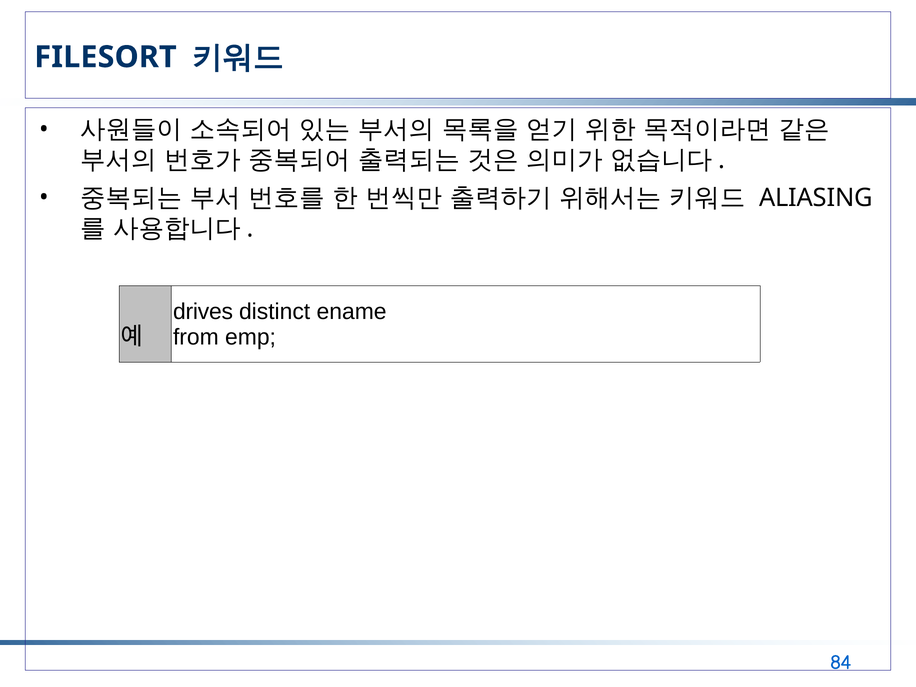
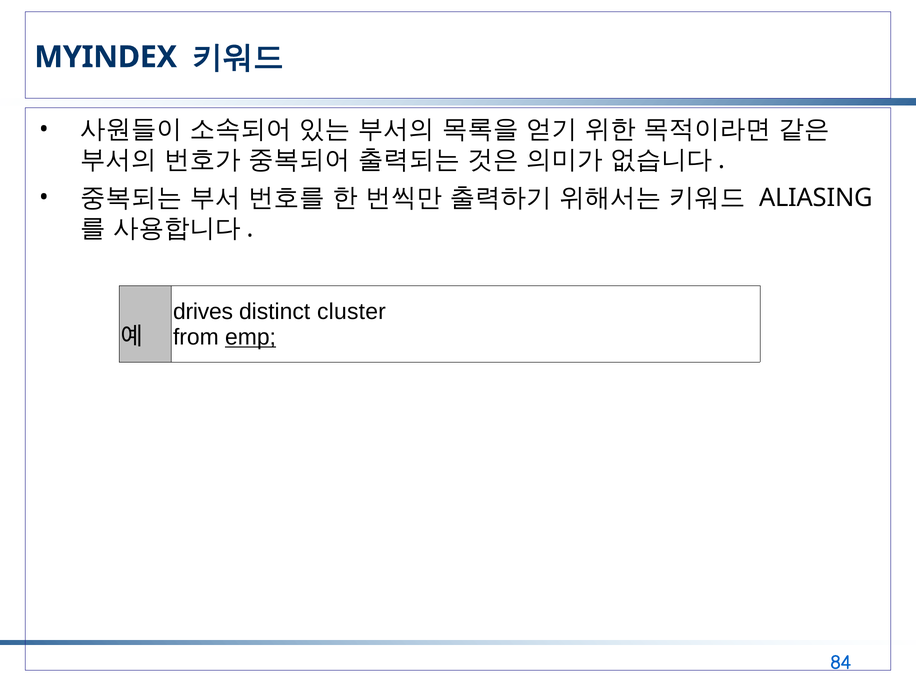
FILESORT: FILESORT -> MYINDEX (106, 57)
ename: ename -> cluster (351, 311)
emp underline: none -> present (251, 337)
